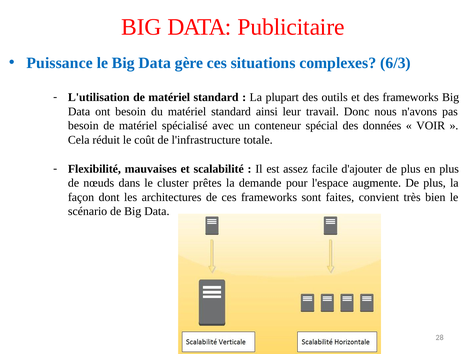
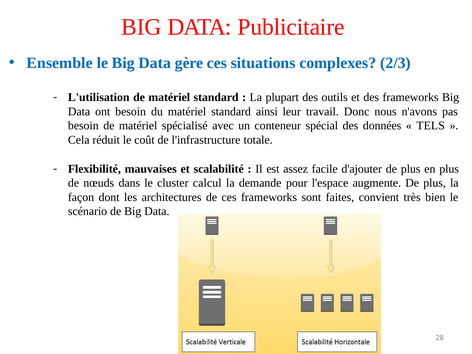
Puissance: Puissance -> Ensemble (60, 63)
6/3: 6/3 -> 2/3 (396, 63)
VOIR: VOIR -> TELS (431, 126)
prêtes: prêtes -> calcul (207, 183)
